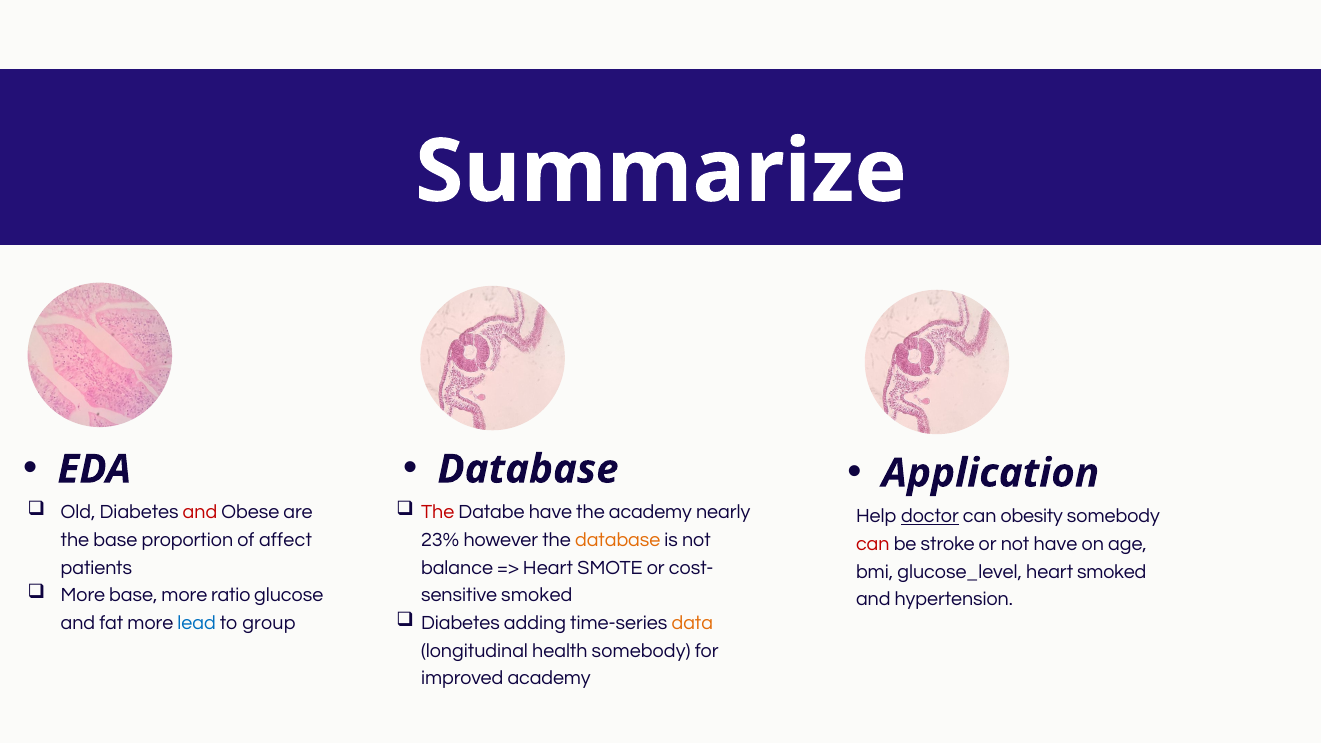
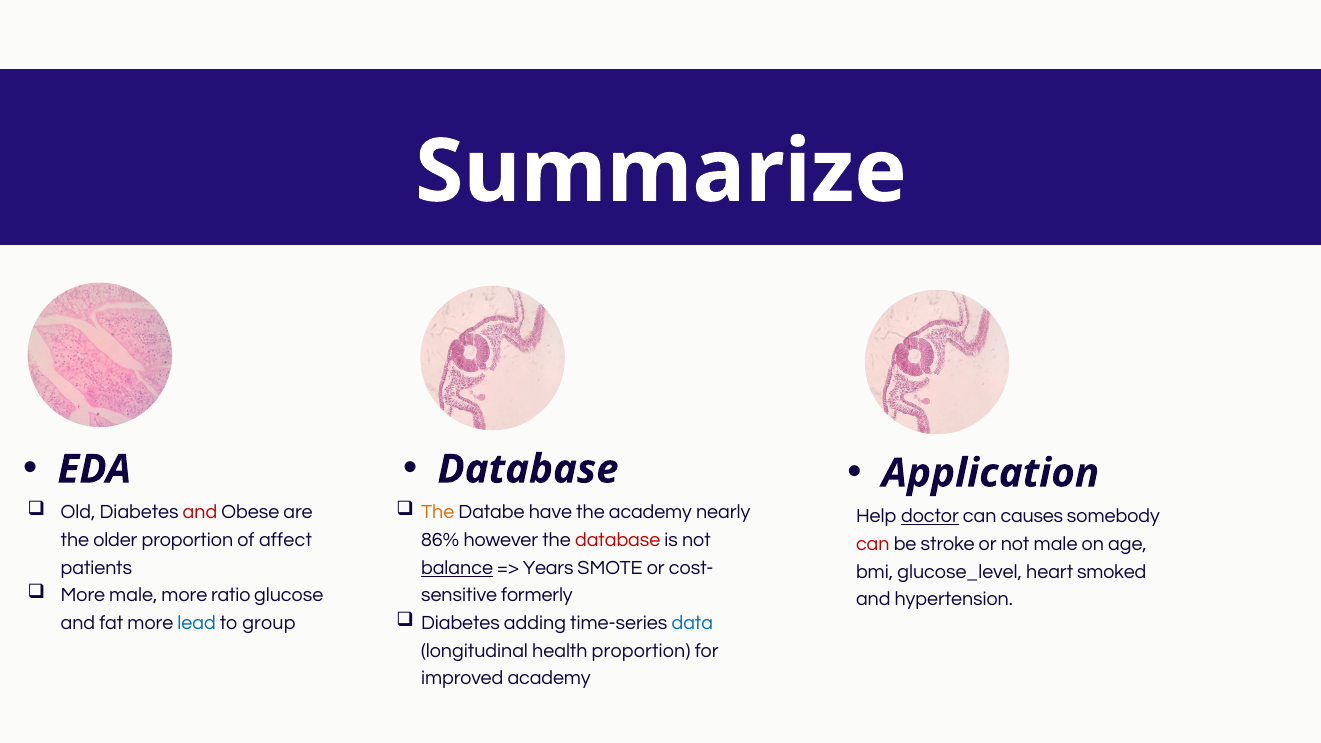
The colour: red -> orange (438, 512)
obesity: obesity -> causes (1032, 516)
the base: base -> older (115, 540)
23%: 23% -> 86% (440, 540)
database colour: orange -> red (618, 540)
not have: have -> male (1056, 544)
balance underline: none -> present (457, 568)
Heart: Heart -> Years (548, 568)
More base: base -> male (133, 595)
smoked: smoked -> formerly (537, 595)
data colour: orange -> blue (692, 623)
health somebody: somebody -> proportion (641, 651)
